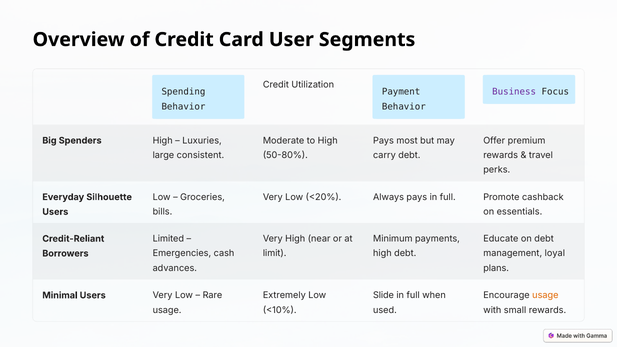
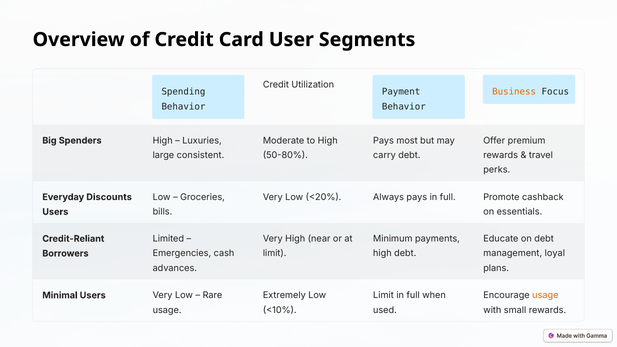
Business colour: purple -> orange (514, 92)
Silhouette: Silhouette -> Discounts (109, 197)
Slide: Slide -> Limit (383, 295)
